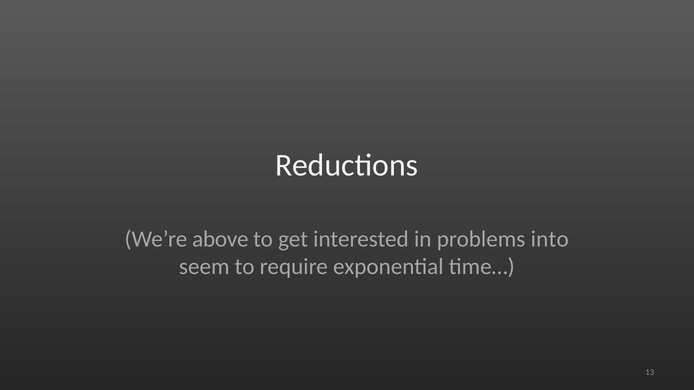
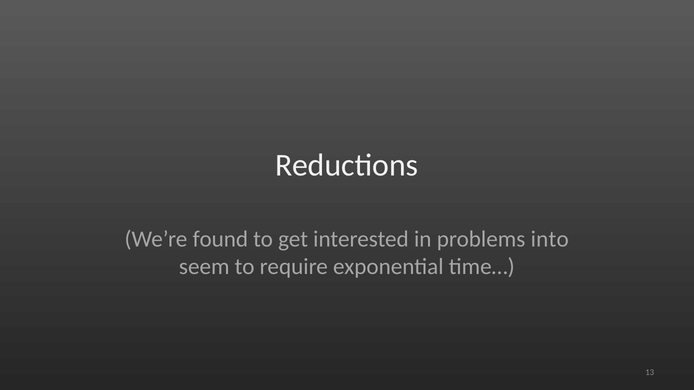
above: above -> found (220, 239)
